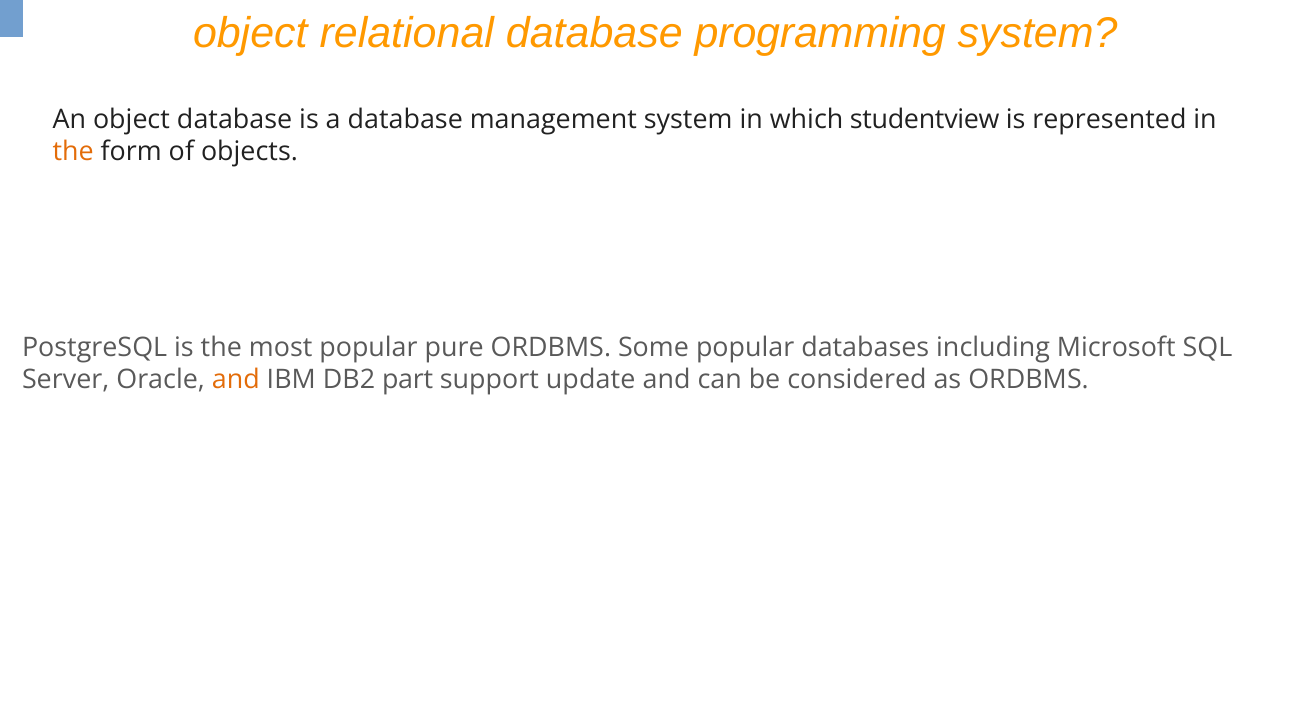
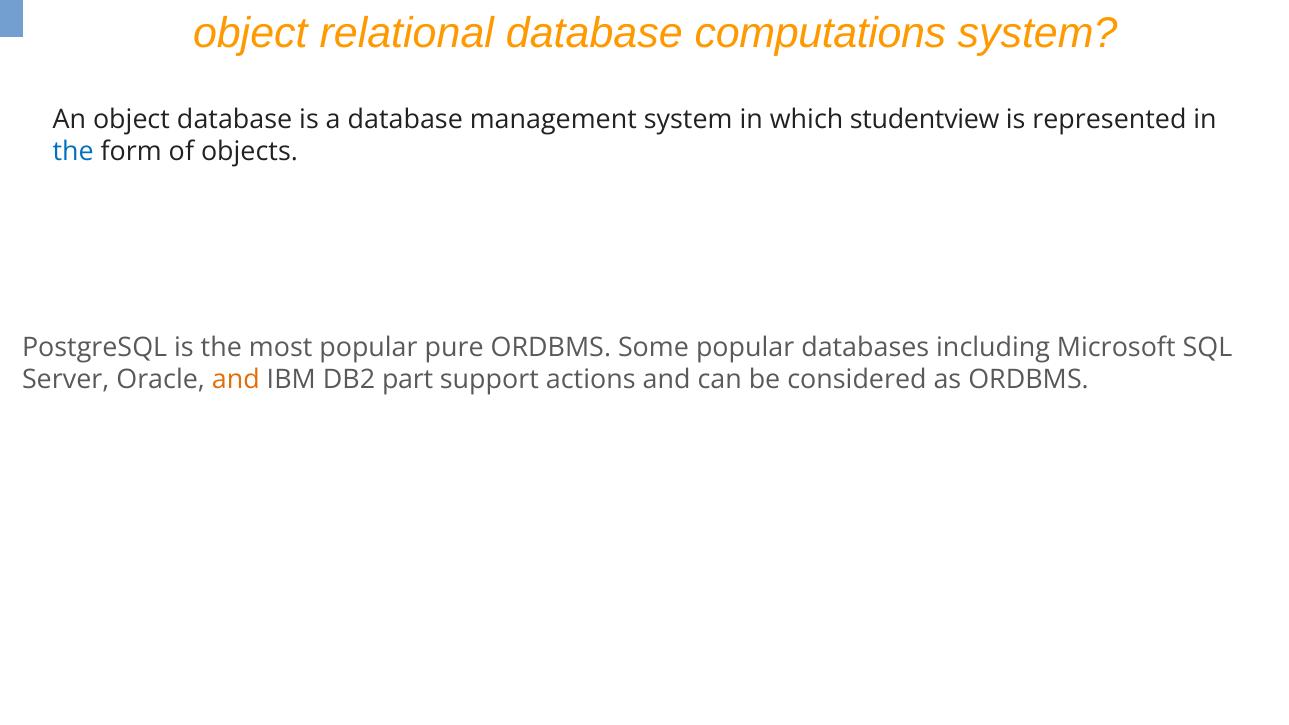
programming: programming -> computations (820, 34)
the colour: orange -> blue (73, 152)
update: update -> actions (591, 380)
